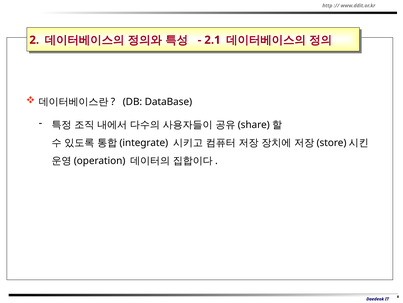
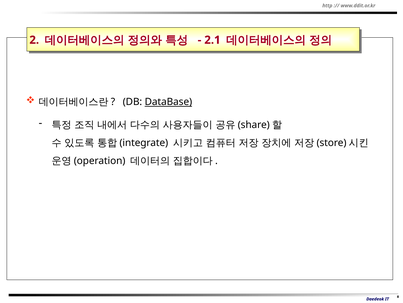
DataBase underline: none -> present (168, 102)
